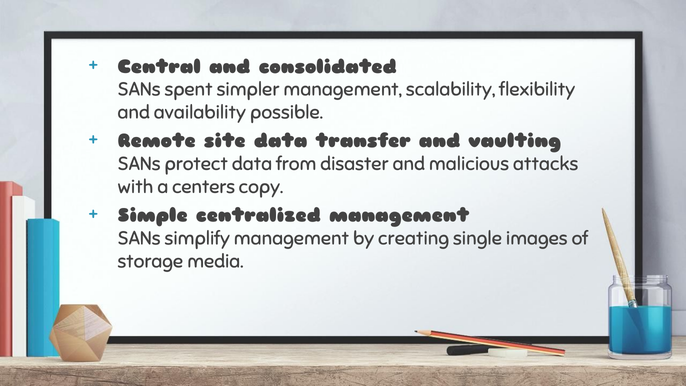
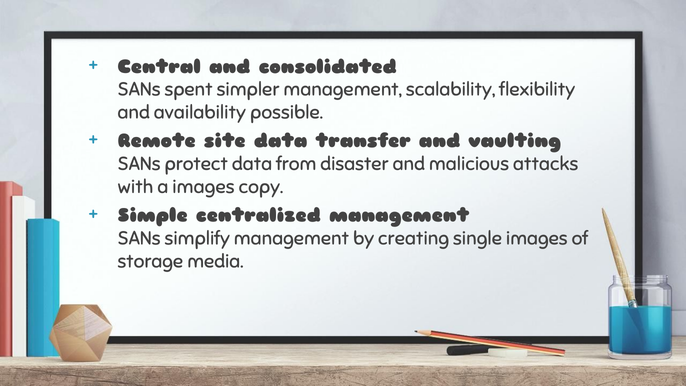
a centers: centers -> images (203, 187)
